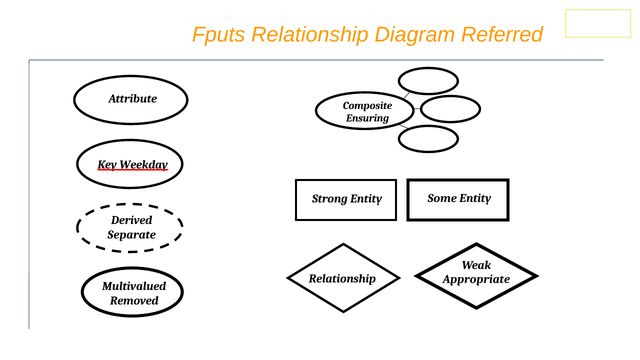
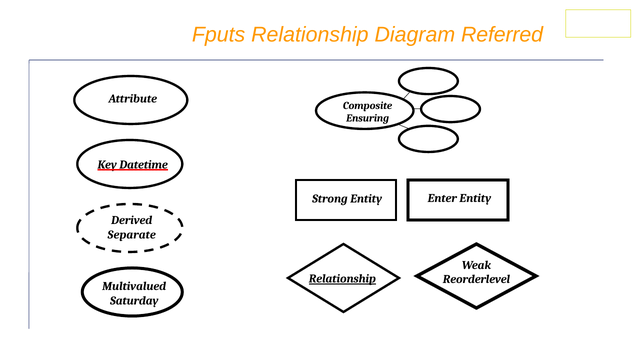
Weekday: Weekday -> Datetime (144, 165)
Some: Some -> Enter (442, 198)
Relationship underline: none -> present (342, 279)
Appropriate: Appropriate -> Reorderlevel (476, 279)
Removed: Removed -> Saturday (134, 301)
